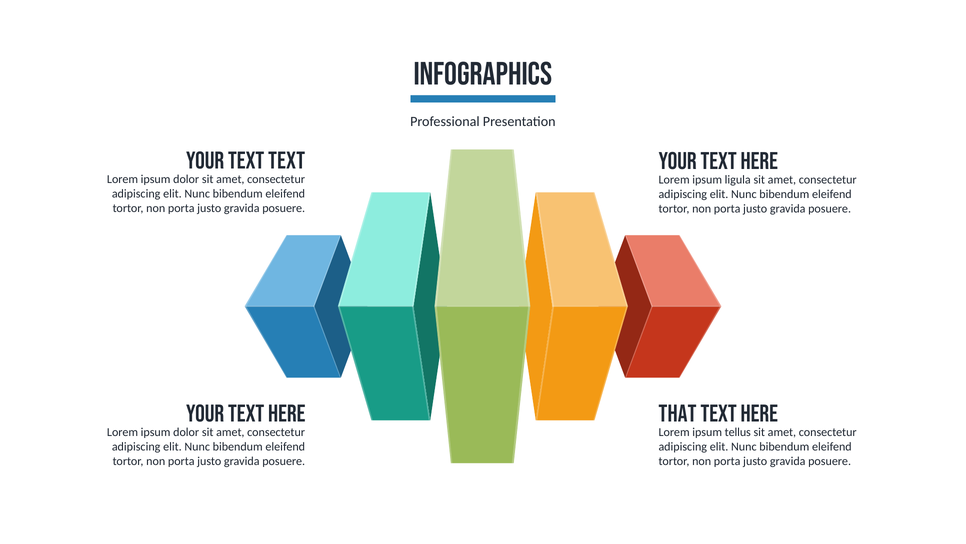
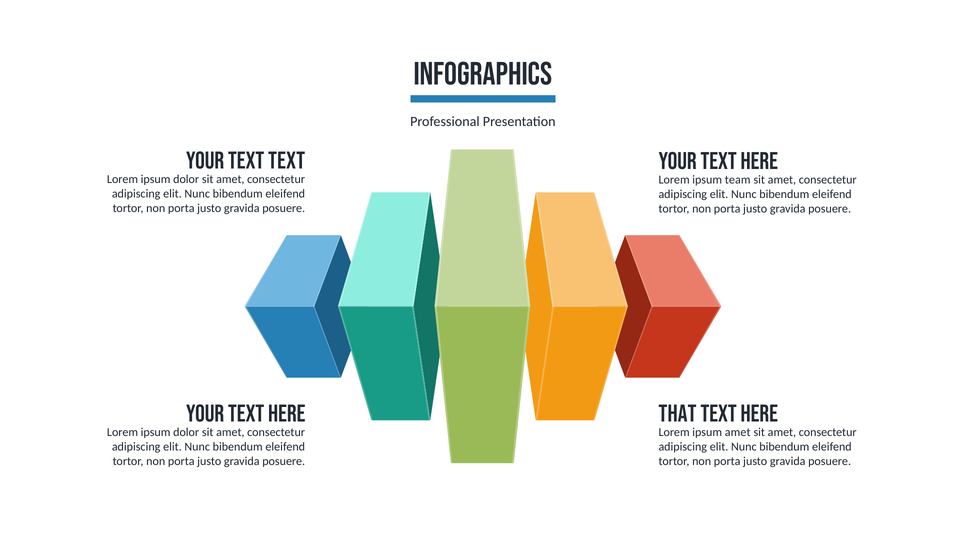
ligula: ligula -> team (738, 179)
ipsum tellus: tellus -> amet (738, 432)
